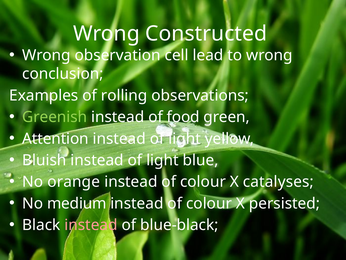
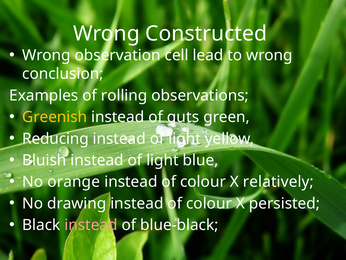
Greenish colour: light green -> yellow (55, 117)
food: food -> guts (183, 117)
Attention: Attention -> Reducing (55, 138)
catalyses: catalyses -> relatively (278, 182)
medium: medium -> drawing (77, 203)
